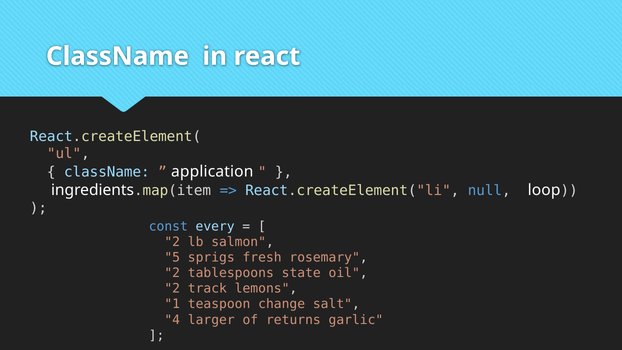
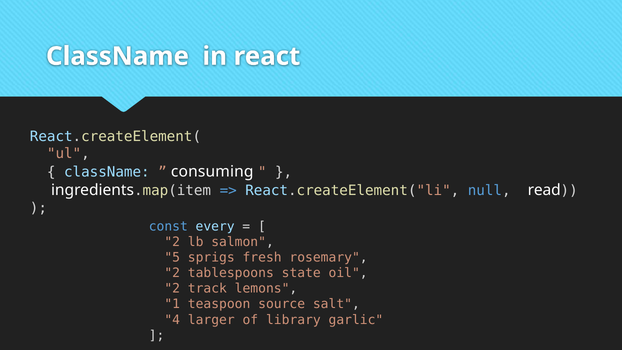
application: application -> consuming (212, 171)
loop: loop -> read (544, 190)
change: change -> source (282, 304)
returns: returns -> library (293, 320)
